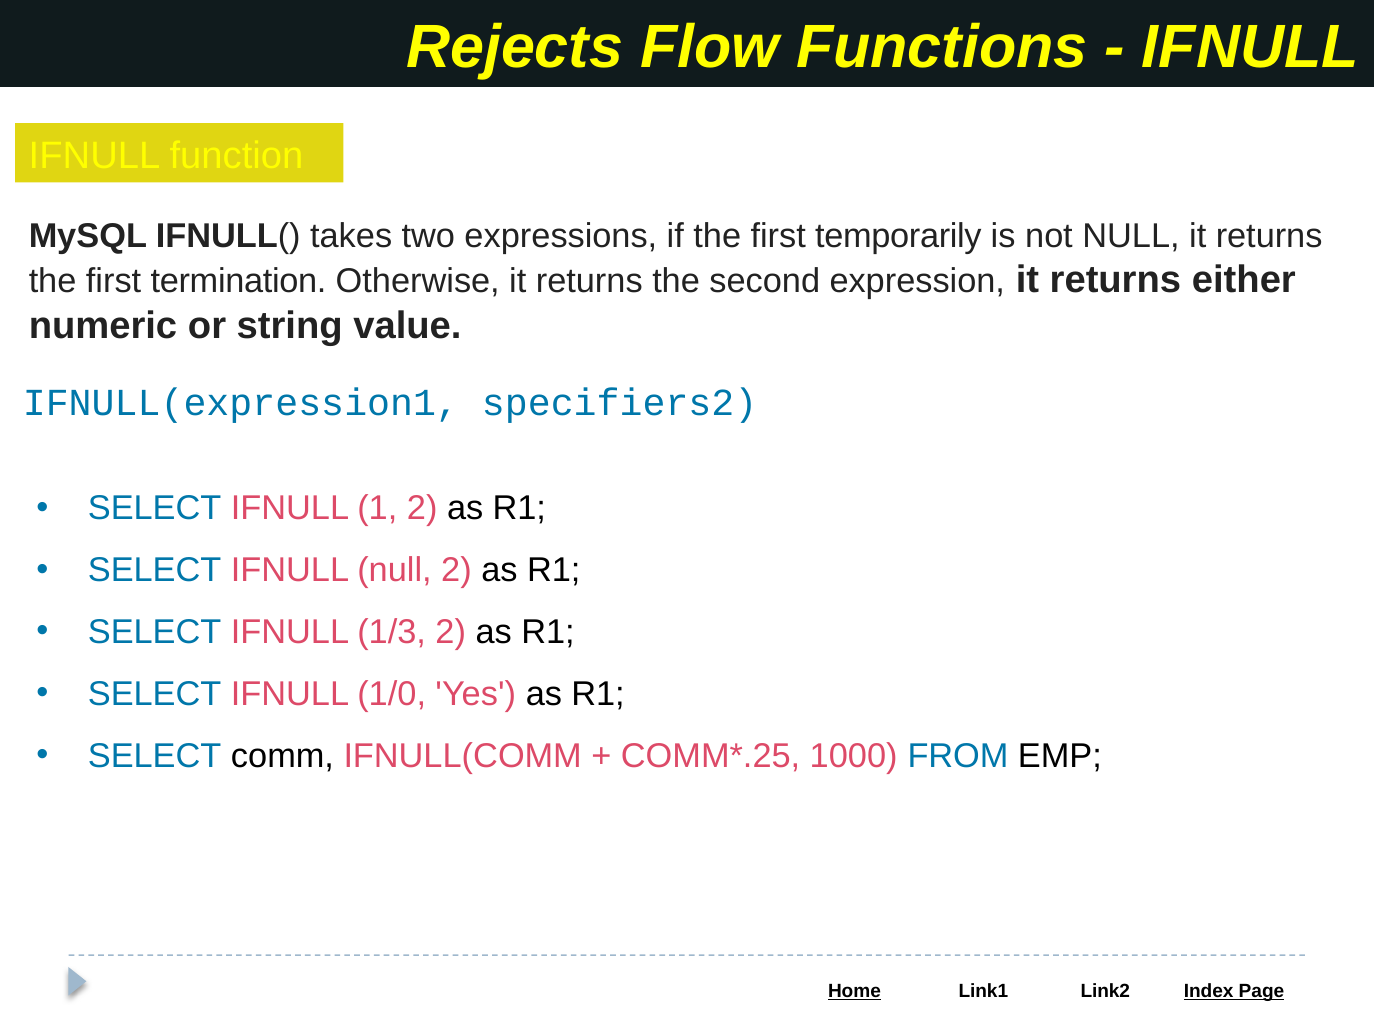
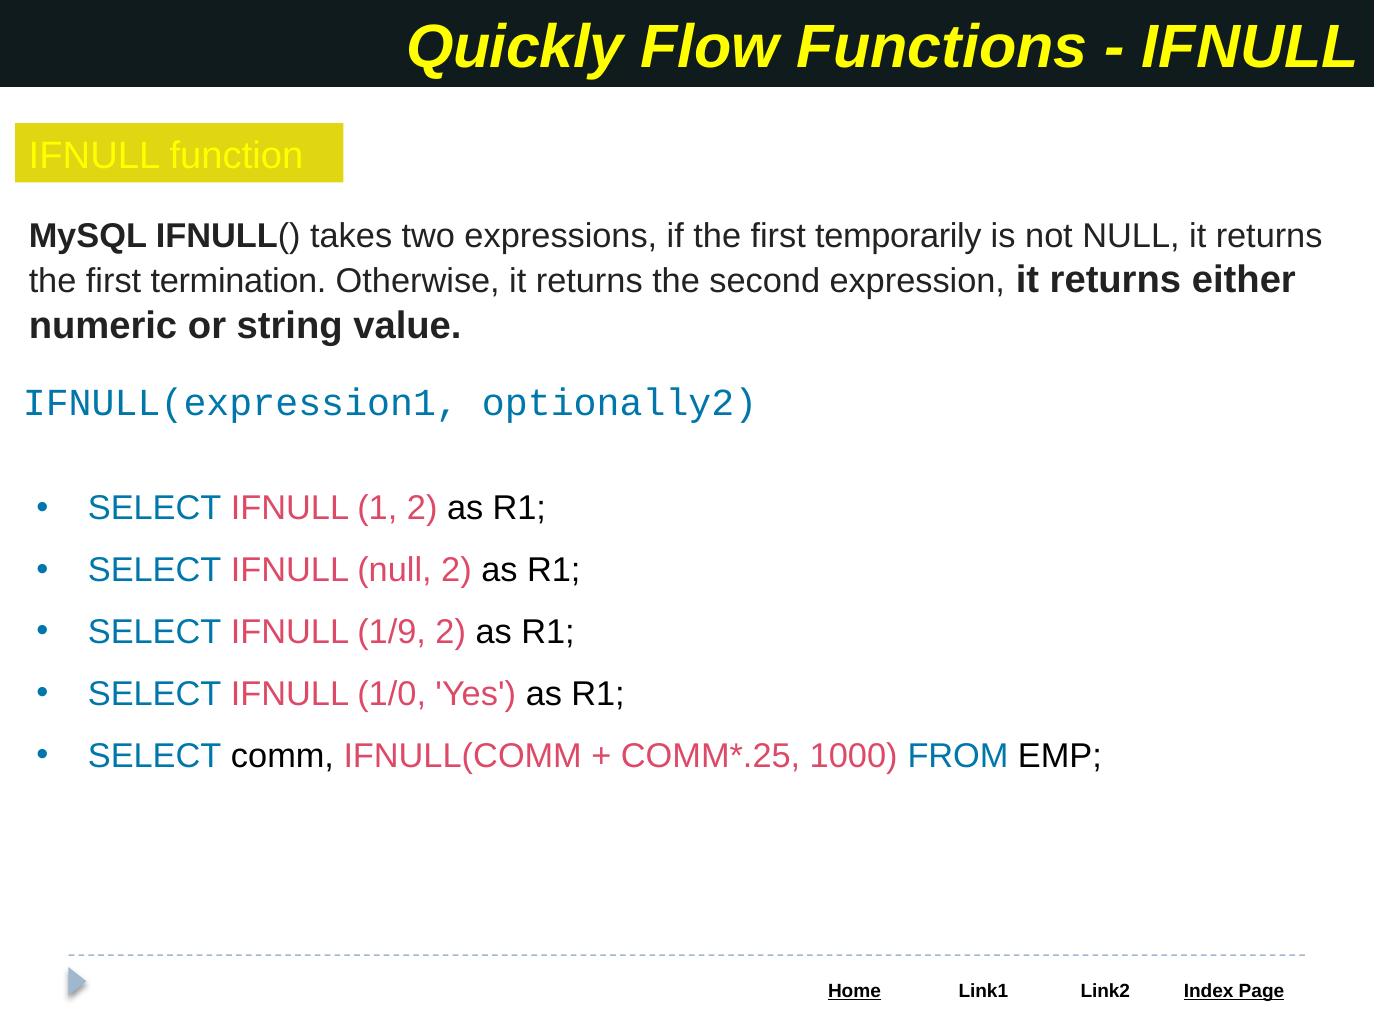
Rejects: Rejects -> Quickly (515, 48)
specifiers2: specifiers2 -> optionally2 (620, 403)
1/3: 1/3 -> 1/9 (392, 632)
